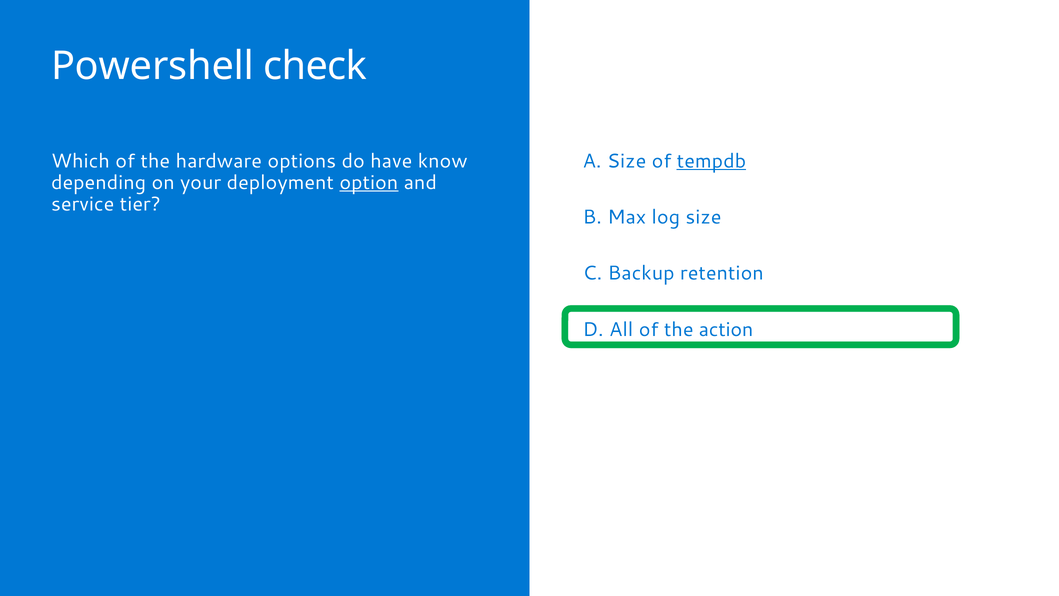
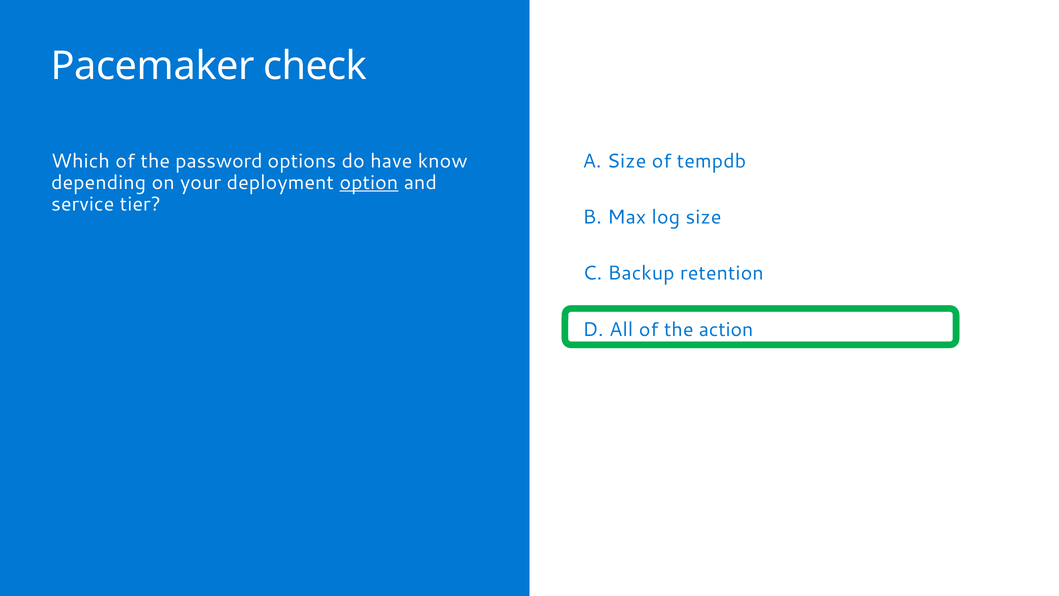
Powershell: Powershell -> Pacemaker (153, 66)
hardware: hardware -> password (219, 161)
tempdb underline: present -> none (711, 161)
